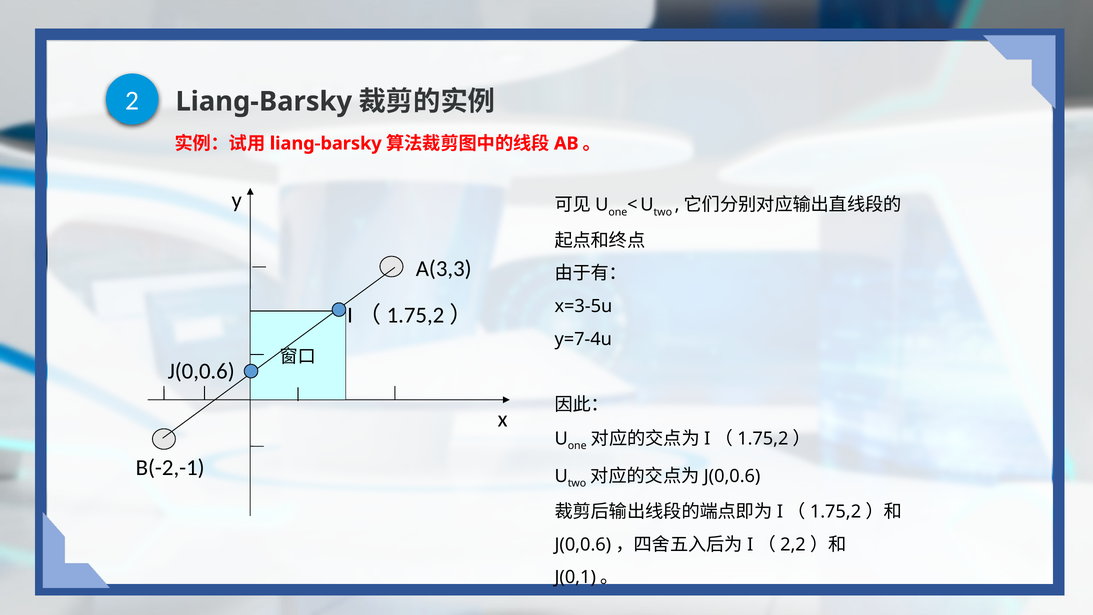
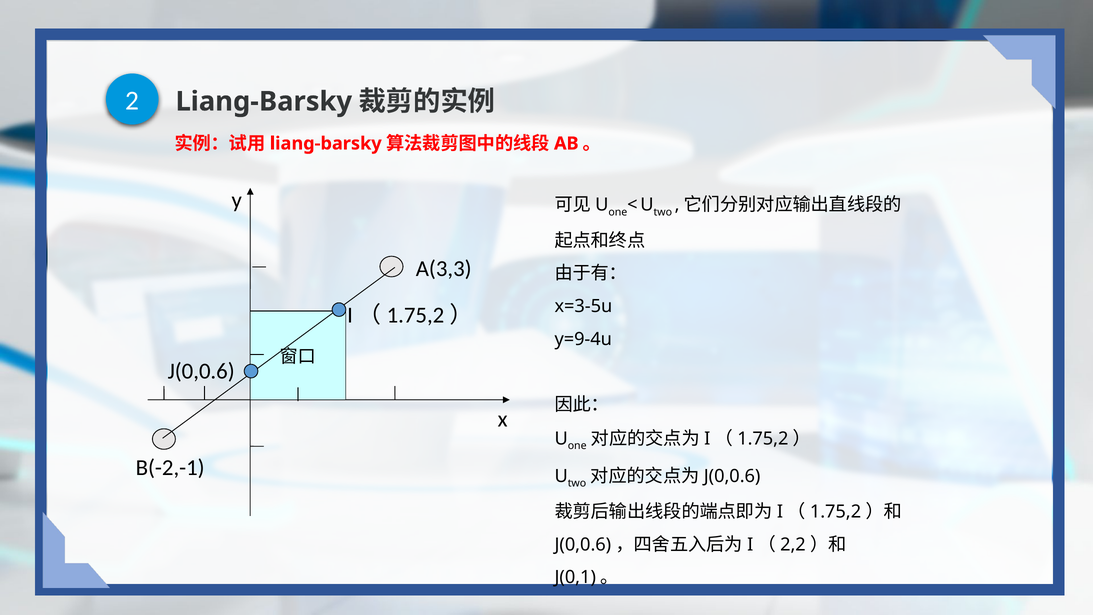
y=7-4u: y=7-4u -> y=9-4u (583, 339)
